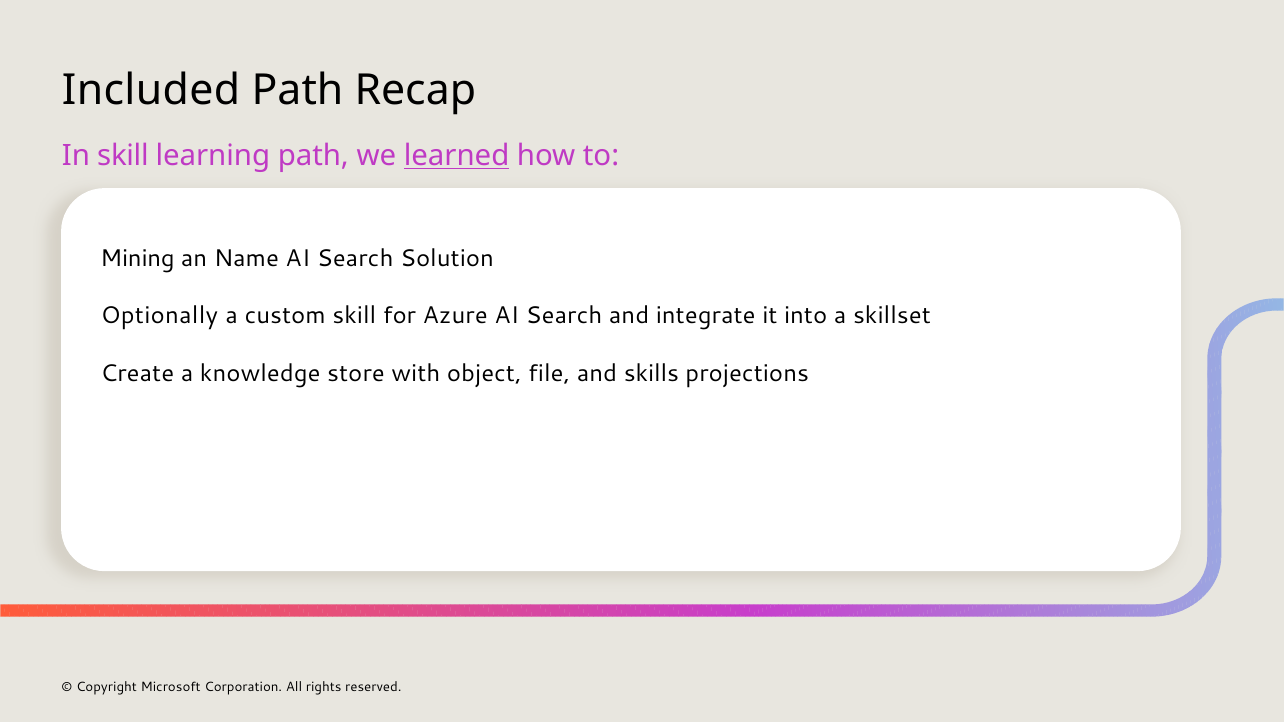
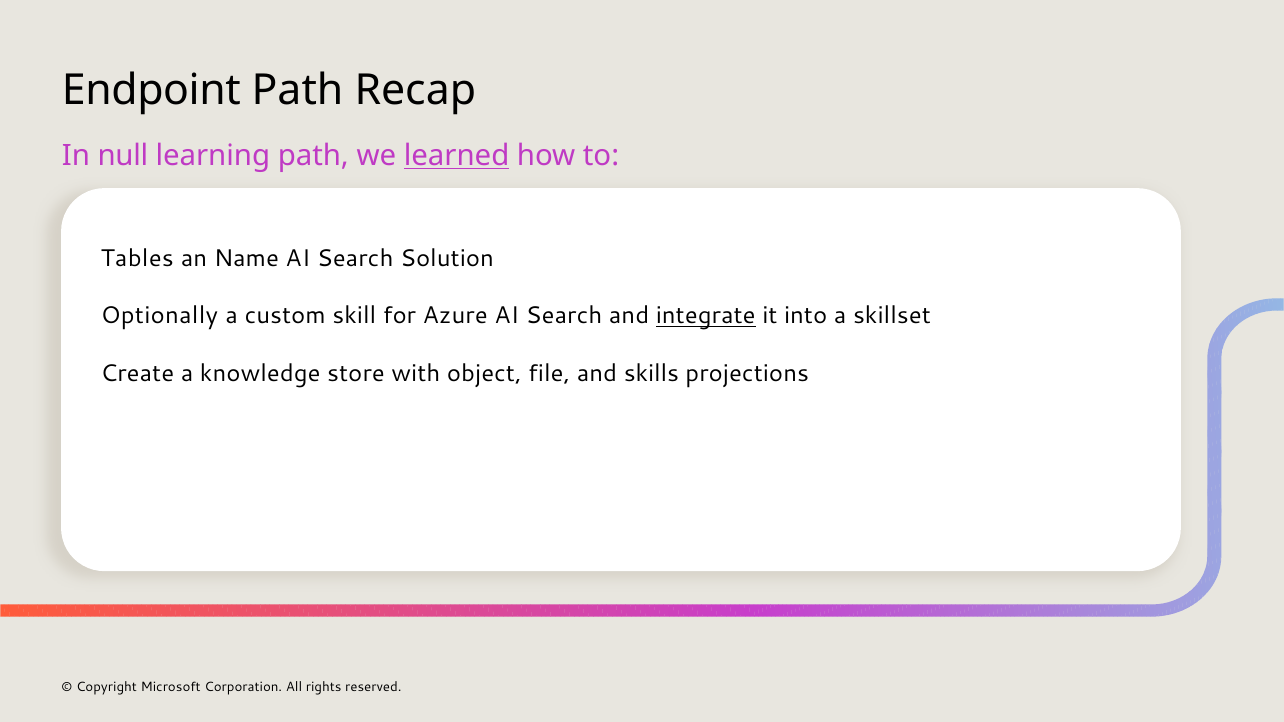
Included: Included -> Endpoint (151, 90)
In skill: skill -> null (123, 156)
Mining: Mining -> Tables (137, 258)
integrate underline: none -> present (706, 316)
